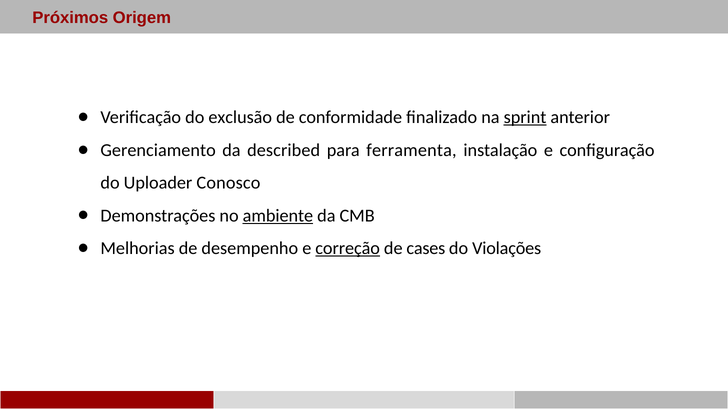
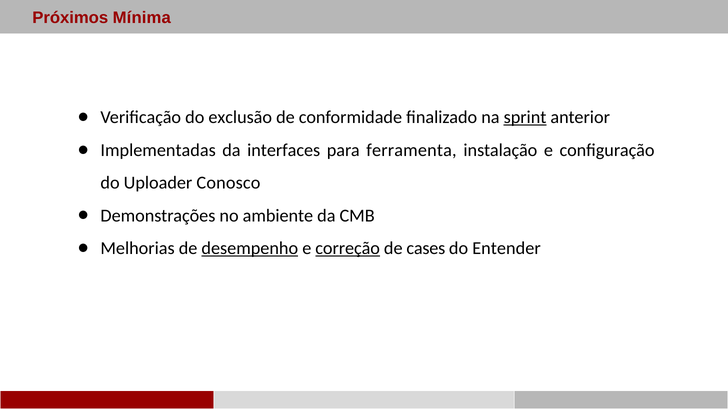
Origem: Origem -> Mínima (142, 18)
Gerenciamento: Gerenciamento -> Implementadas (158, 150)
described: described -> interfaces (284, 150)
ambiente underline: present -> none (278, 216)
desempenho underline: none -> present (250, 249)
Violações: Violações -> Entender (507, 249)
